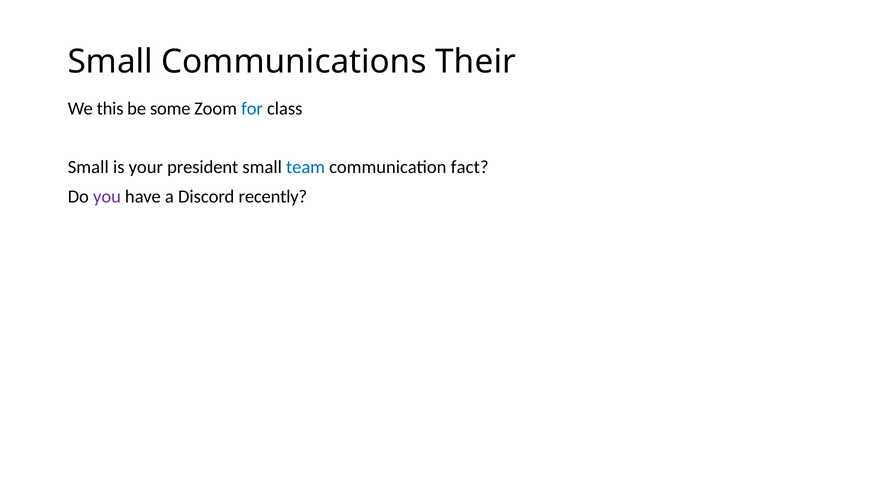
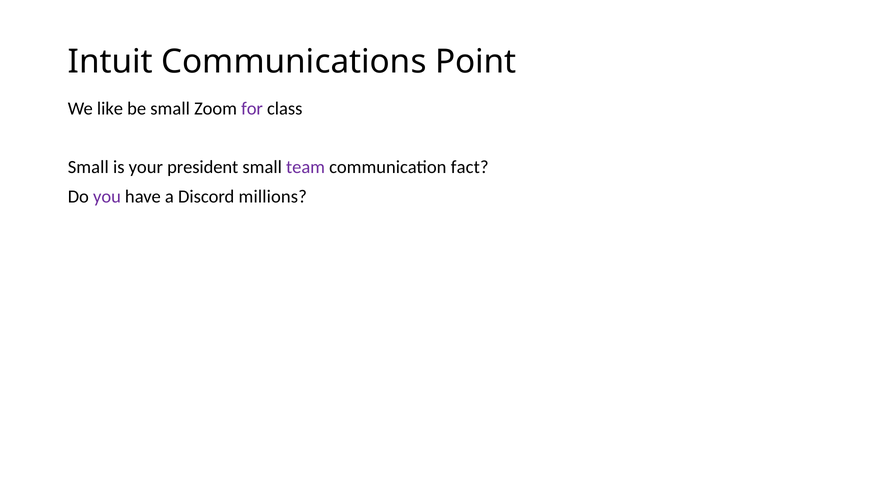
Small: Small -> Intuit (110, 62)
Their: Their -> Point (476, 62)
this: this -> like (110, 109)
be some: some -> small (170, 109)
for colour: blue -> purple (252, 109)
team colour: blue -> purple (306, 167)
recently: recently -> millions (273, 197)
